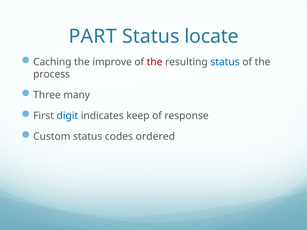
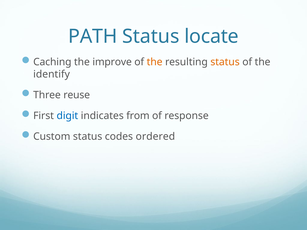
PART: PART -> PATH (93, 37)
the colour: red -> orange (155, 62)
status colour: blue -> orange (225, 62)
process: process -> identify (52, 74)
many: many -> reuse (77, 95)
keep: keep -> from (138, 116)
